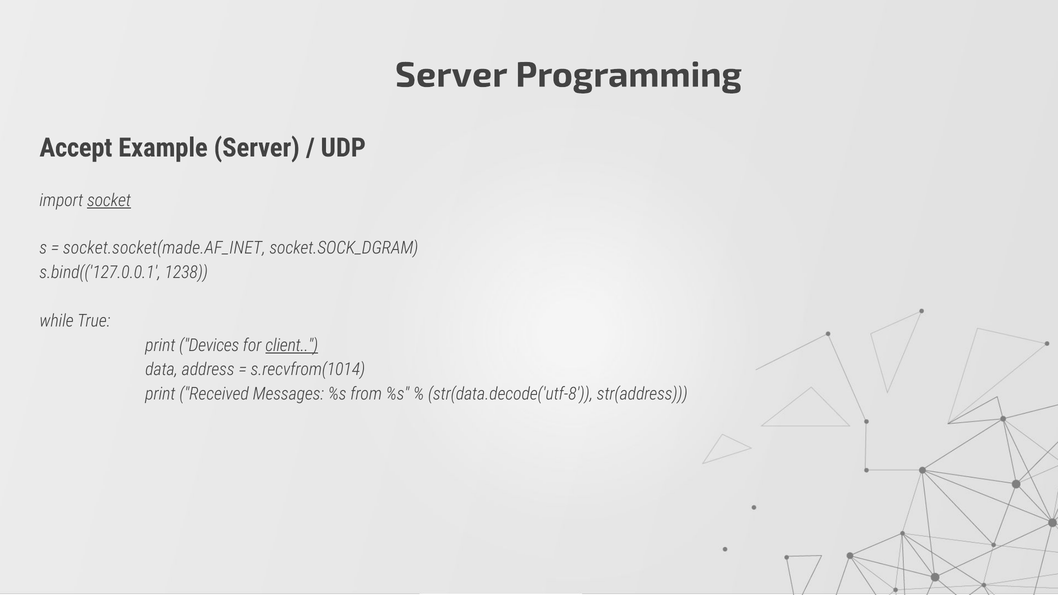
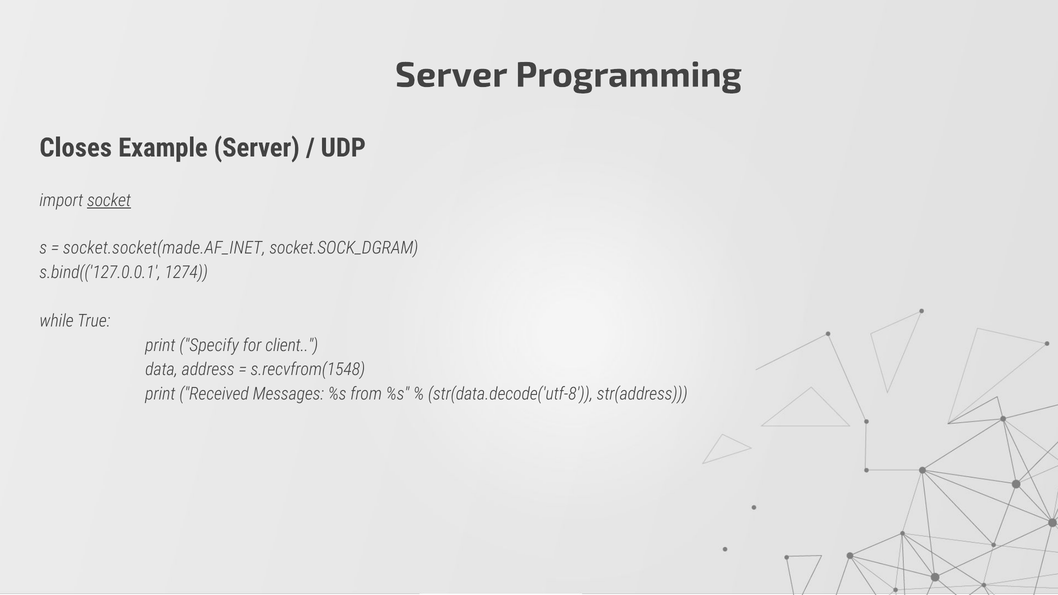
Accept: Accept -> Closes (76, 148)
1238: 1238 -> 1274 (186, 272)
Devices: Devices -> Specify (209, 345)
client underline: present -> none (292, 345)
s.recvfrom(1014: s.recvfrom(1014 -> s.recvfrom(1548 (308, 370)
